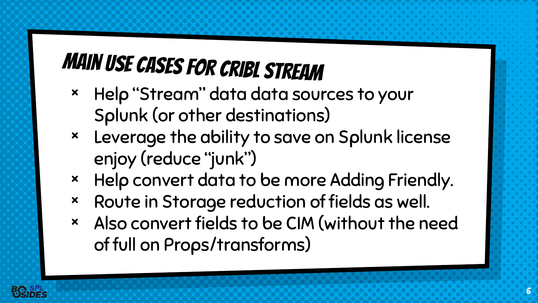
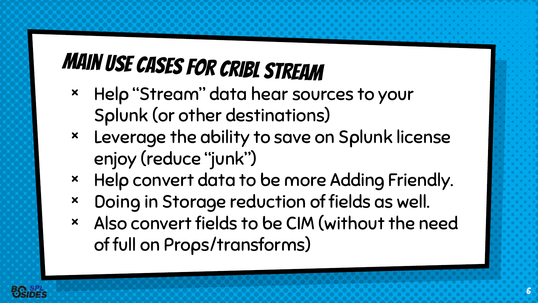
data data: data -> hear (270, 94)
Route: Route -> Doing (117, 202)
